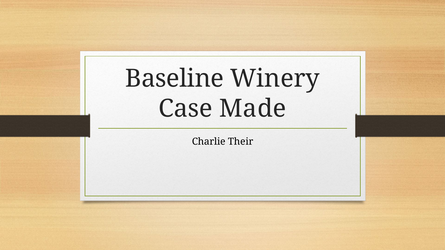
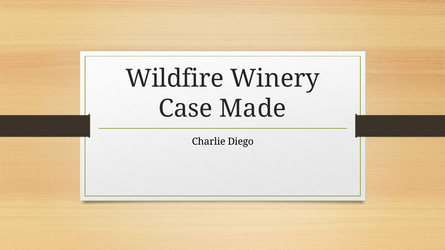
Baseline: Baseline -> Wildfire (175, 79)
Their: Their -> Diego (241, 142)
